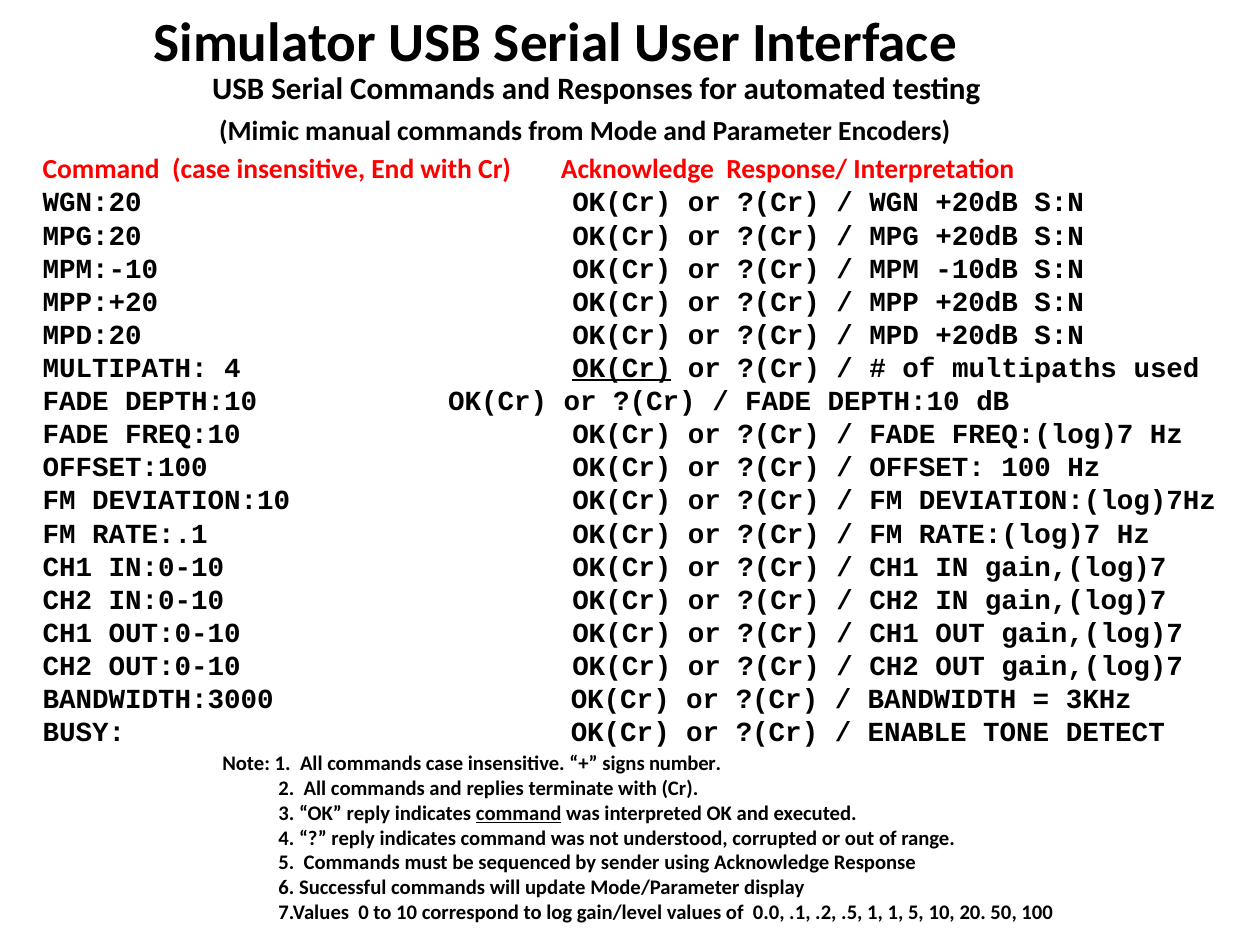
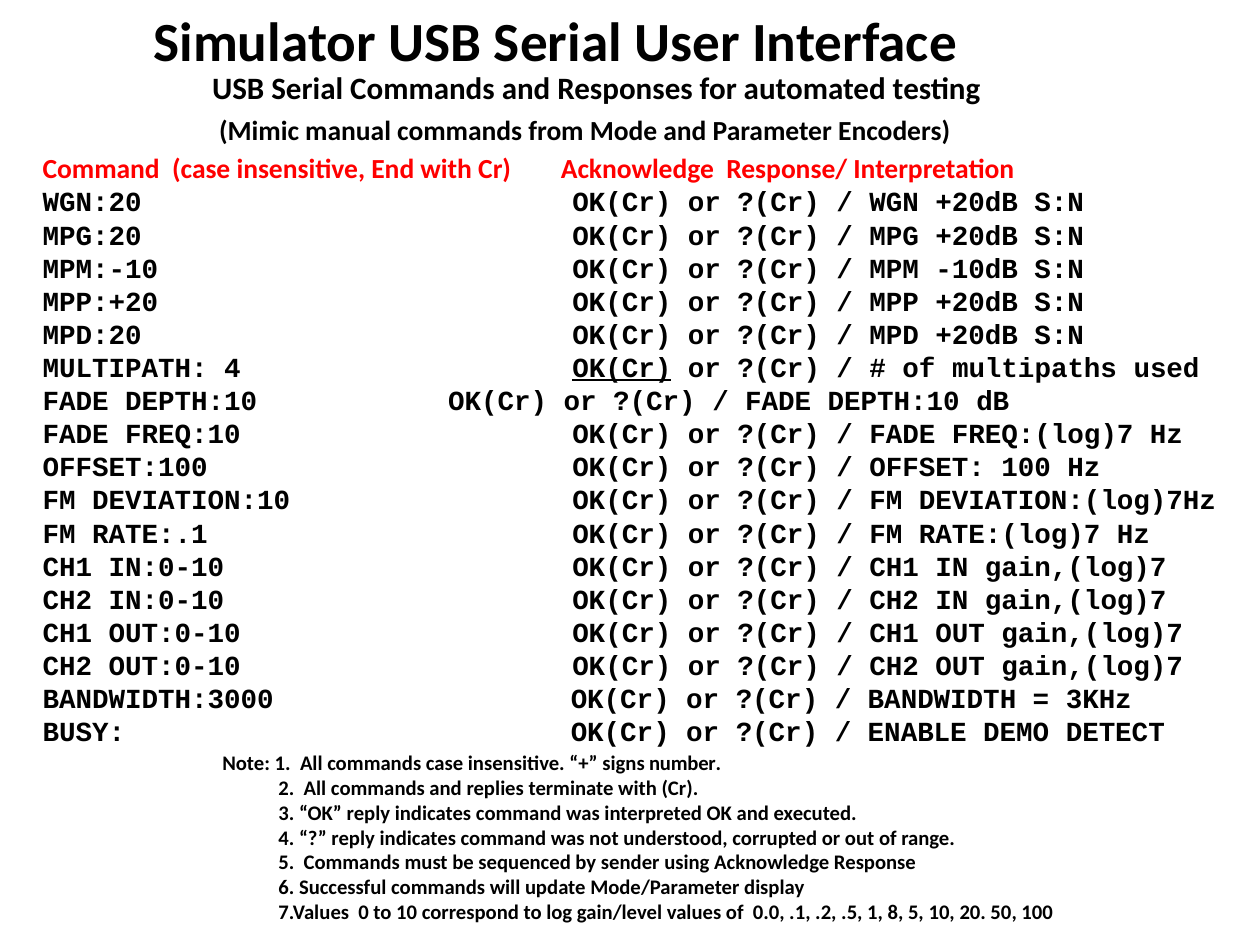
TONE: TONE -> DEMO (1016, 732)
command underline: present -> none (519, 813)
1 1: 1 -> 8 (896, 912)
